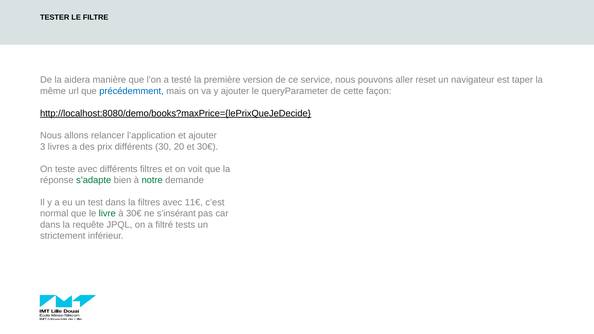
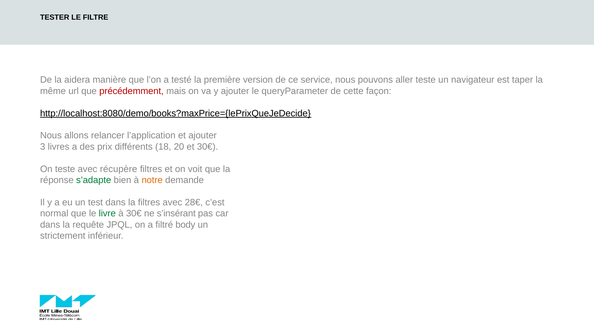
aller reset: reset -> teste (426, 80)
précédemment colour: blue -> red (131, 91)
30: 30 -> 18 (163, 147)
avec différents: différents -> récupère (119, 169)
notre colour: green -> orange (152, 180)
11€: 11€ -> 28€ (194, 202)
tests: tests -> body (185, 225)
